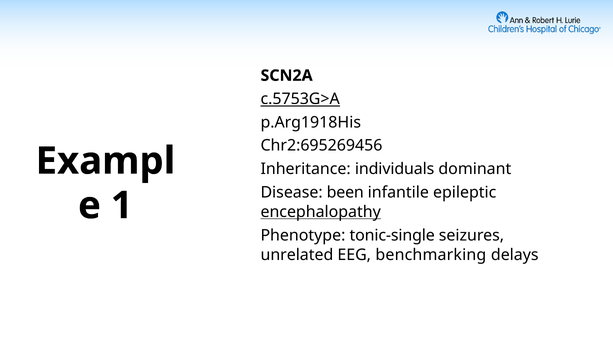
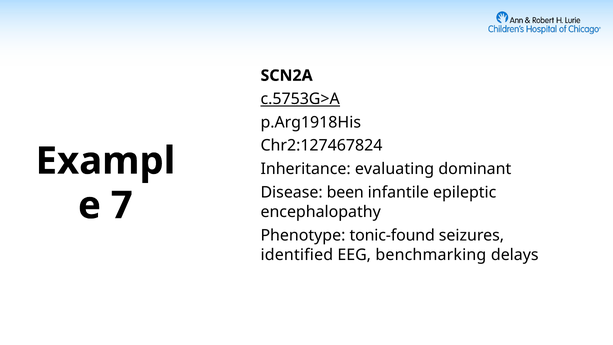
Chr2:695269456: Chr2:695269456 -> Chr2:127467824 (321, 146)
individuals: individuals -> evaluating (395, 169)
1: 1 -> 7 (122, 205)
encephalopathy underline: present -> none (321, 212)
tonic-single: tonic-single -> tonic-found (392, 235)
unrelated: unrelated -> identified (297, 255)
